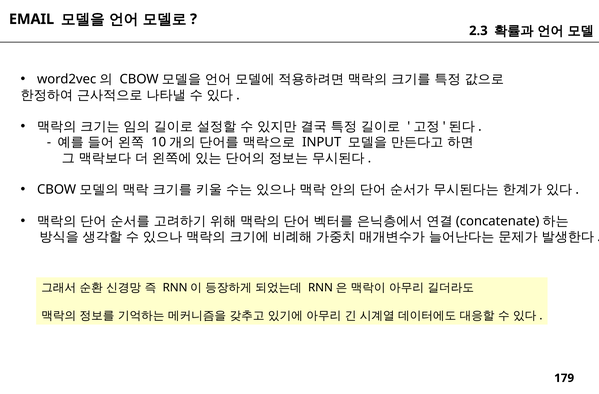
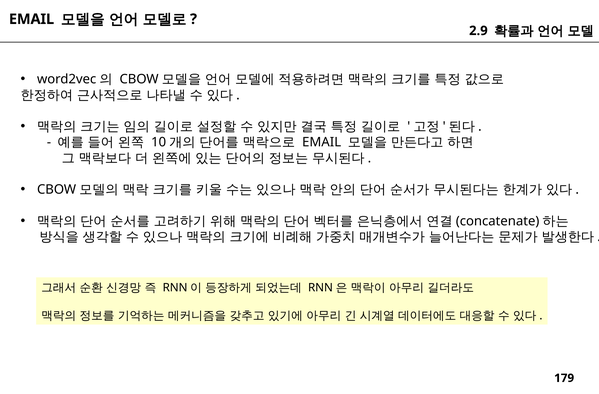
2.3: 2.3 -> 2.9 (478, 31)
INPUT: INPUT -> EMAIL (322, 142)
